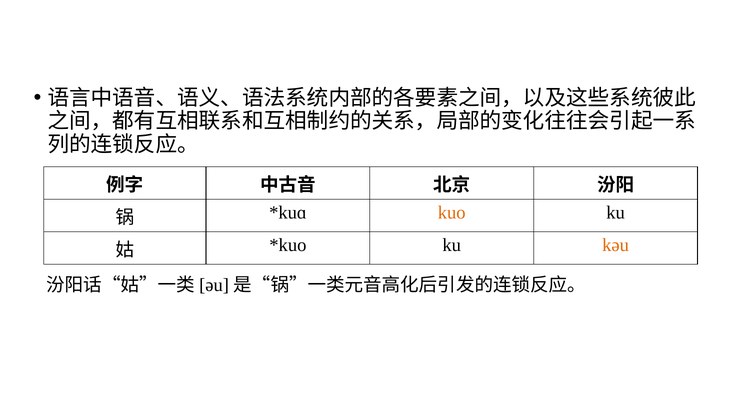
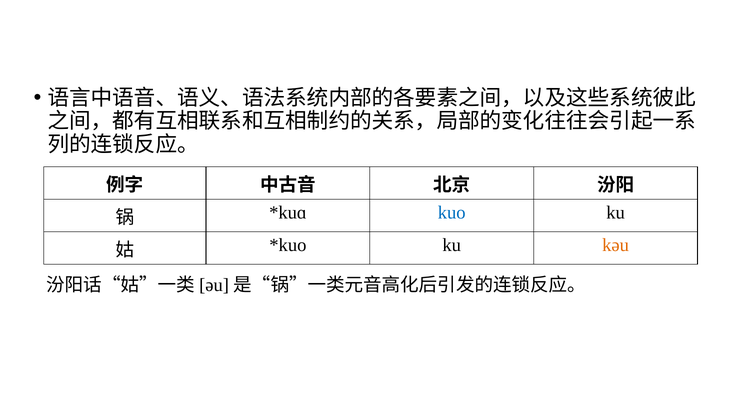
kuo colour: orange -> blue (452, 213)
